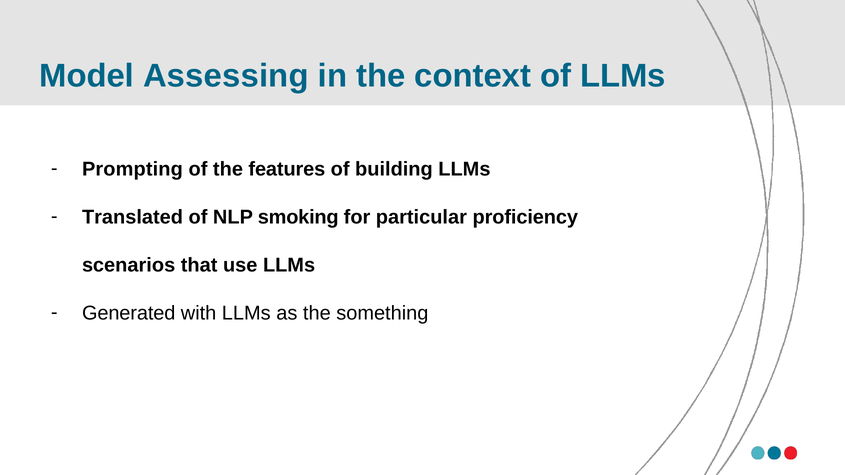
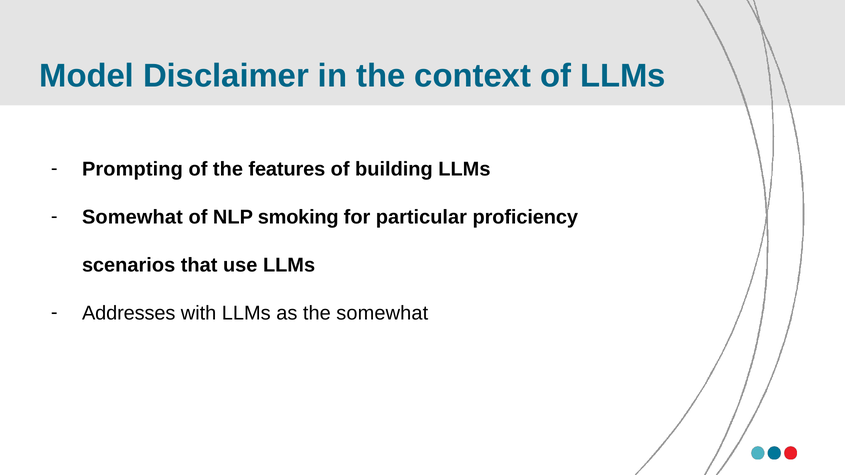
Assessing: Assessing -> Disclaimer (226, 76)
Translated: Translated -> Somewhat (132, 217)
Generated: Generated -> Addresses (129, 313)
the something: something -> somewhat (382, 313)
